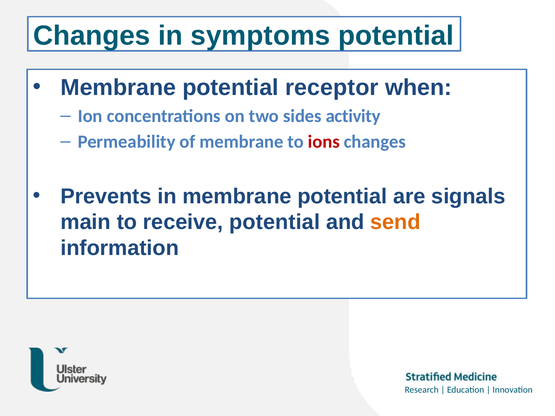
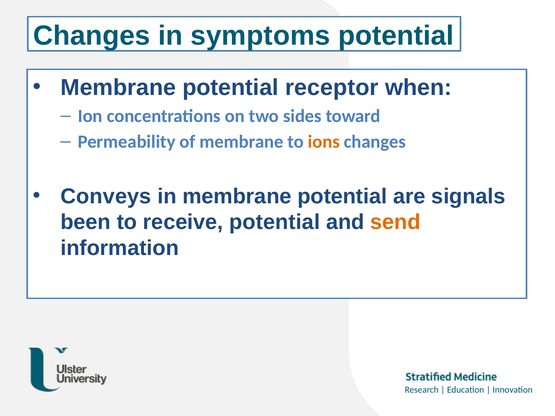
activity: activity -> toward (353, 116)
ions colour: red -> orange (324, 142)
Prevents: Prevents -> Conveys (106, 196)
main: main -> been (86, 222)
